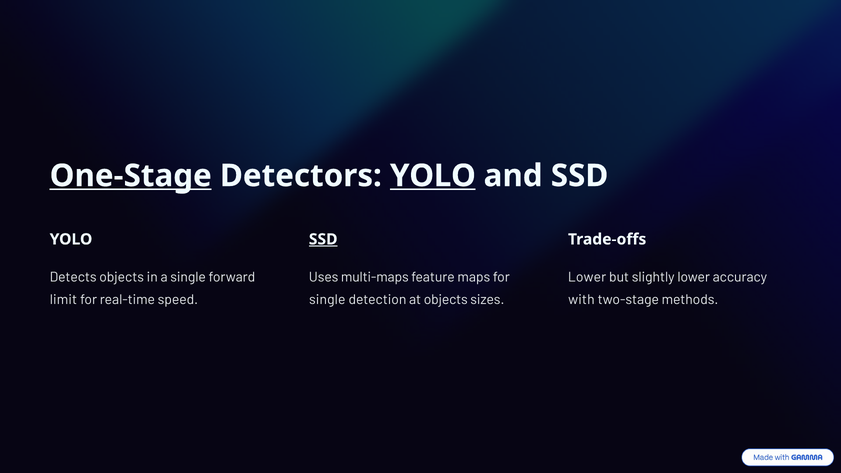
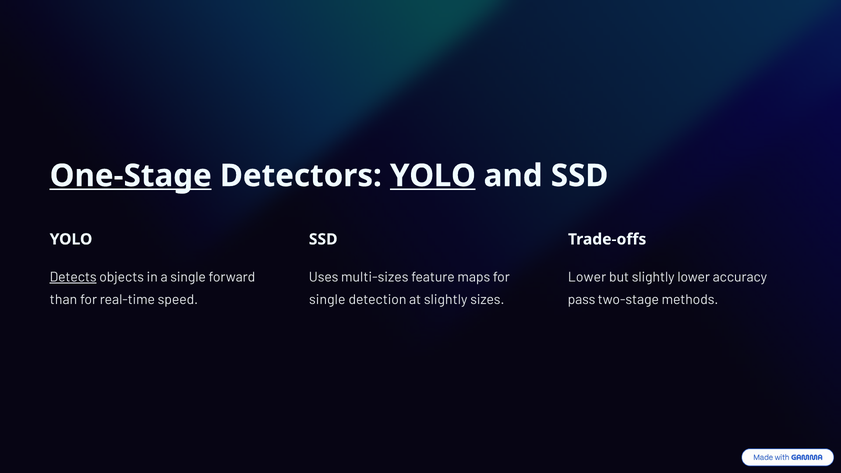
SSD underline: present -> none (323, 239)
Detects underline: none -> present (73, 277)
multi-maps: multi-maps -> multi-sizes (375, 277)
limit: limit -> than (63, 300)
at objects: objects -> slightly (446, 300)
with: with -> pass (582, 300)
